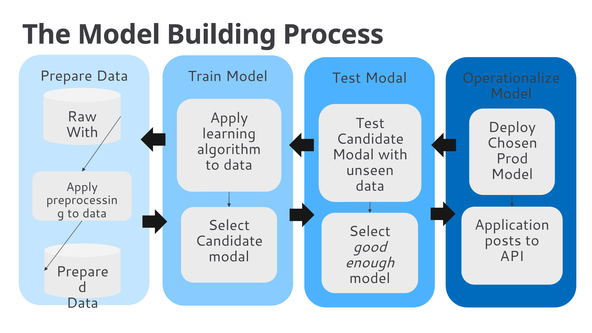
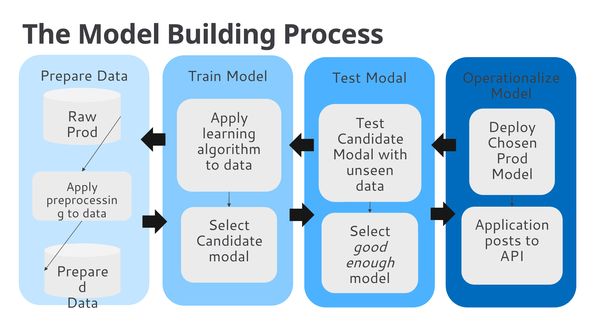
With: With -> Prod (82, 132)
